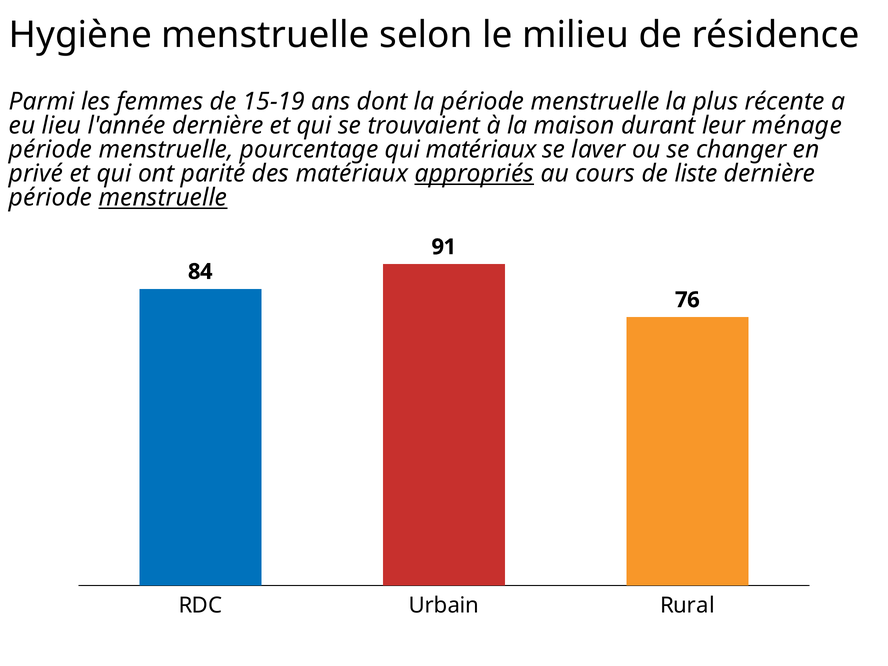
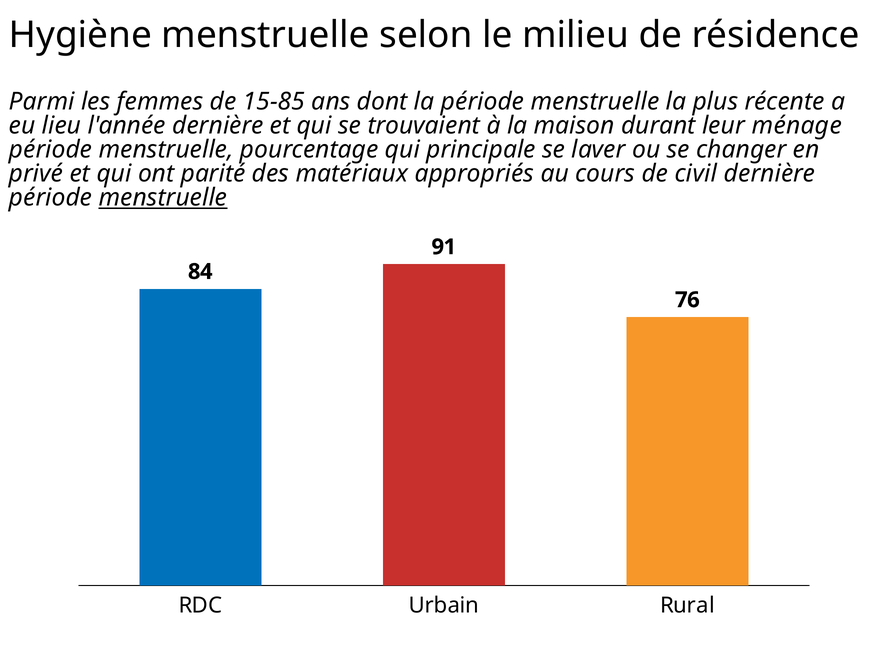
15-19: 15-19 -> 15-85 (274, 102)
qui matériaux: matériaux -> principale (481, 150)
appropriés underline: present -> none (474, 174)
liste: liste -> civil (696, 174)
